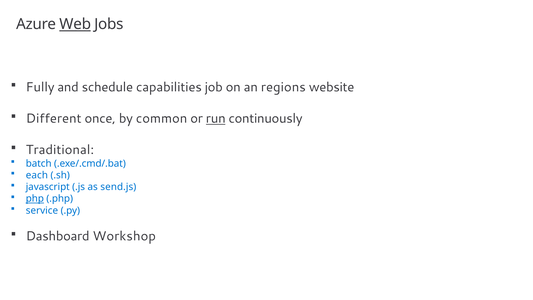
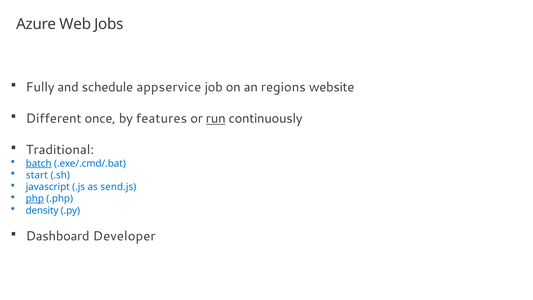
Web underline: present -> none (75, 24)
capabilities: capabilities -> appservice (169, 87)
common: common -> features (162, 119)
batch underline: none -> present (39, 163)
each: each -> start (37, 175)
service: service -> density (42, 210)
Workshop: Workshop -> Developer (124, 236)
